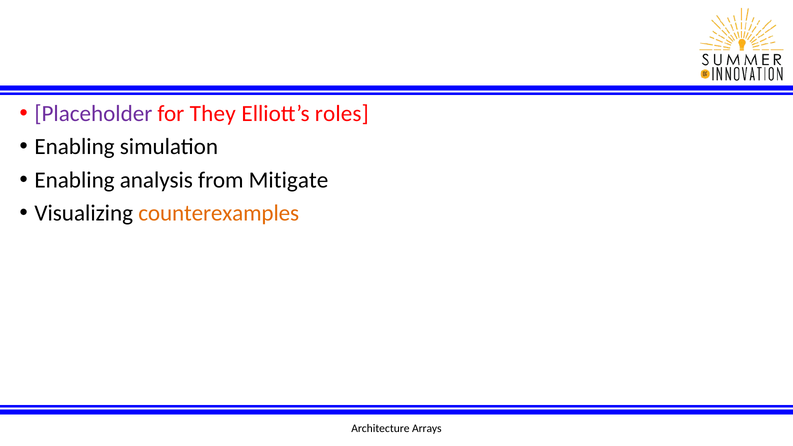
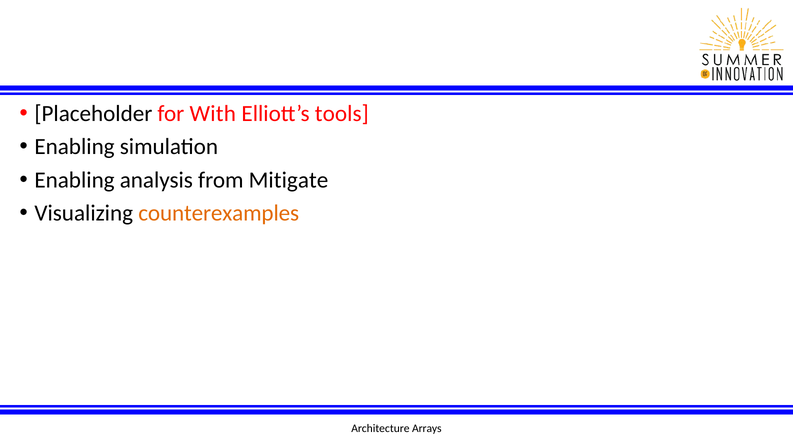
Placeholder colour: purple -> black (93, 113)
They: They -> With (213, 113)
roles: roles -> tools (342, 113)
